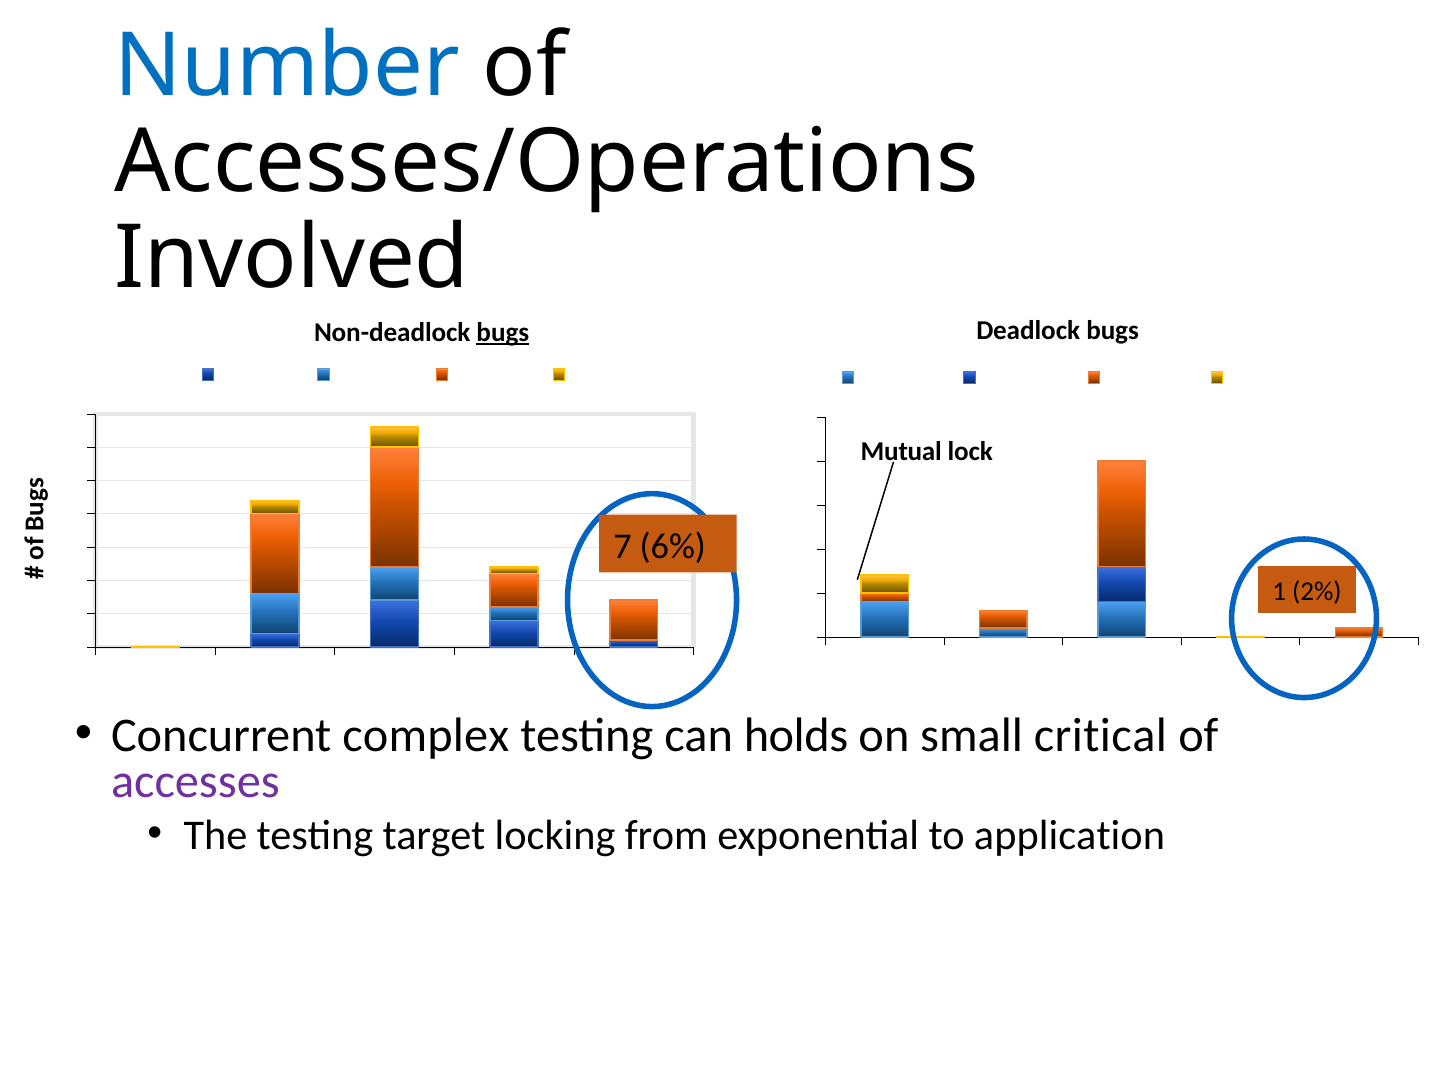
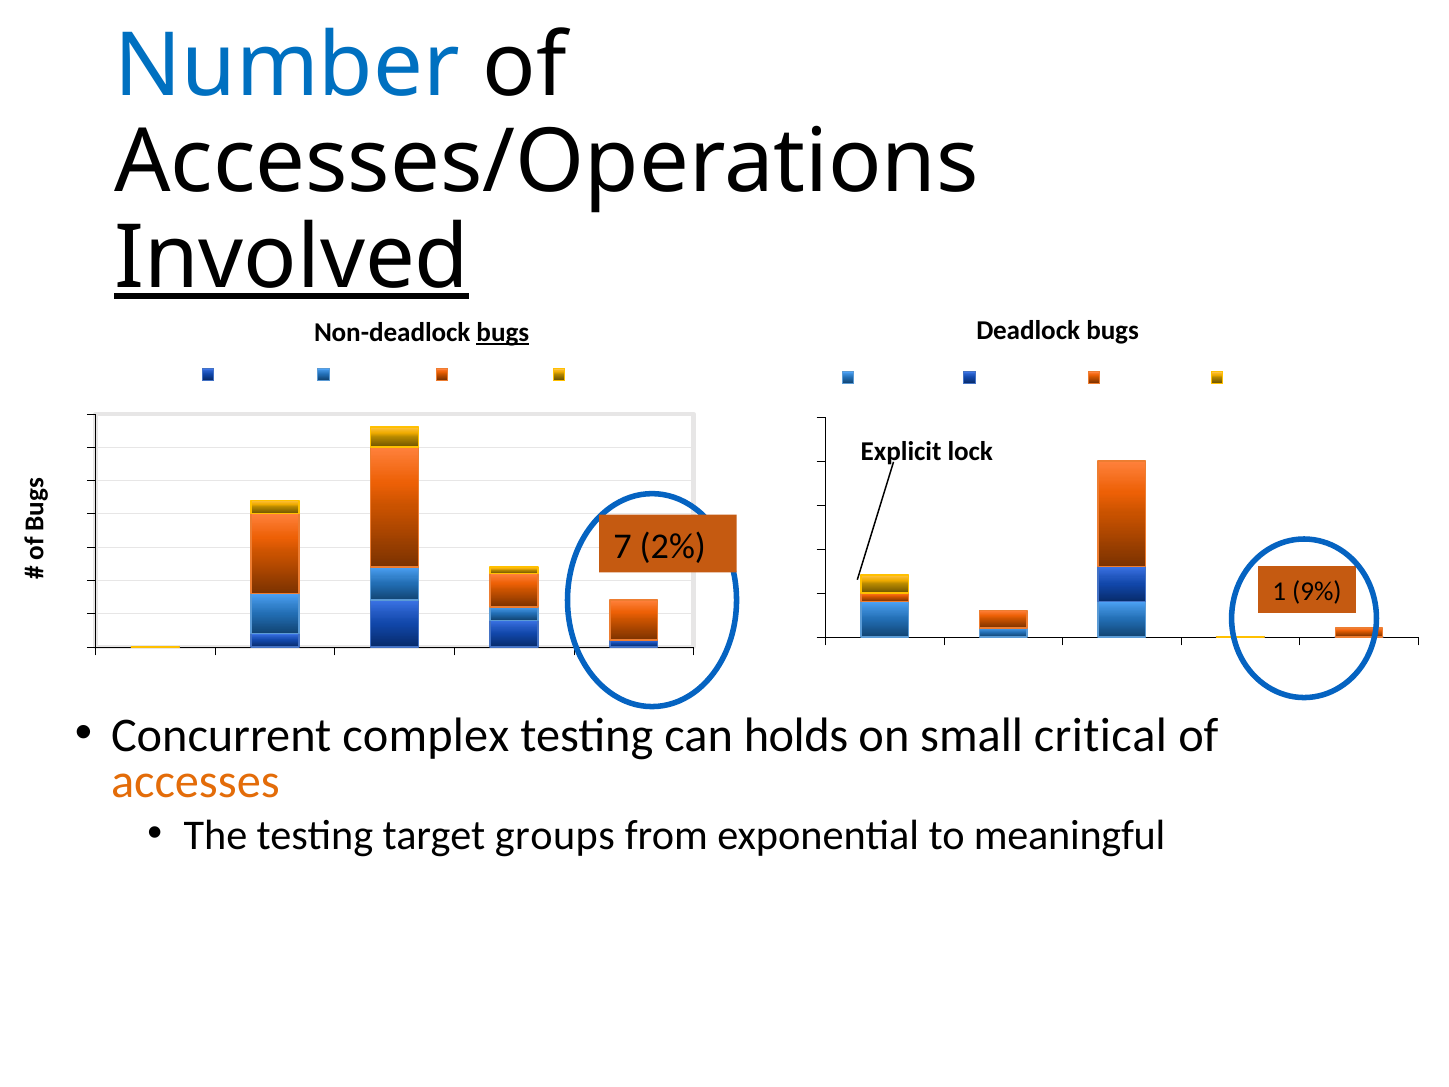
Involved underline: none -> present (292, 258)
Mutual: Mutual -> Explicit (901, 451)
6%: 6% -> 2% (673, 546)
2%: 2% -> 9% (1317, 591)
accesses colour: purple -> orange (195, 782)
locking: locking -> groups (555, 835)
application: application -> meaningful (1070, 835)
